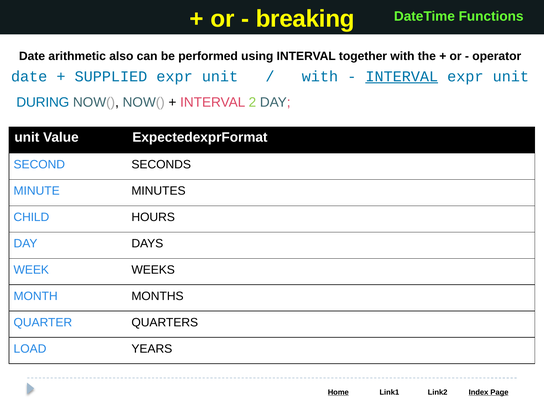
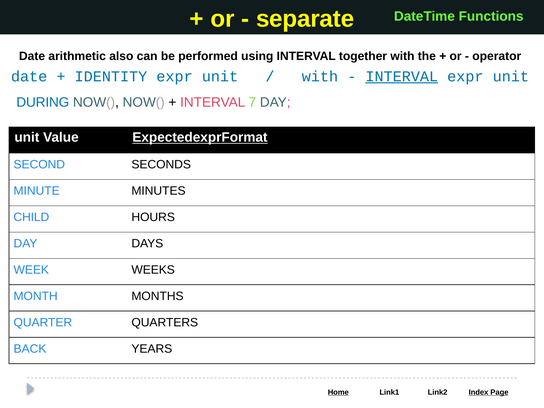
breaking: breaking -> separate (305, 19)
SUPPLIED: SUPPLIED -> IDENTITY (111, 76)
2: 2 -> 7 (252, 102)
ExpectedexprFormat underline: none -> present (200, 138)
LOAD: LOAD -> BACK (30, 349)
